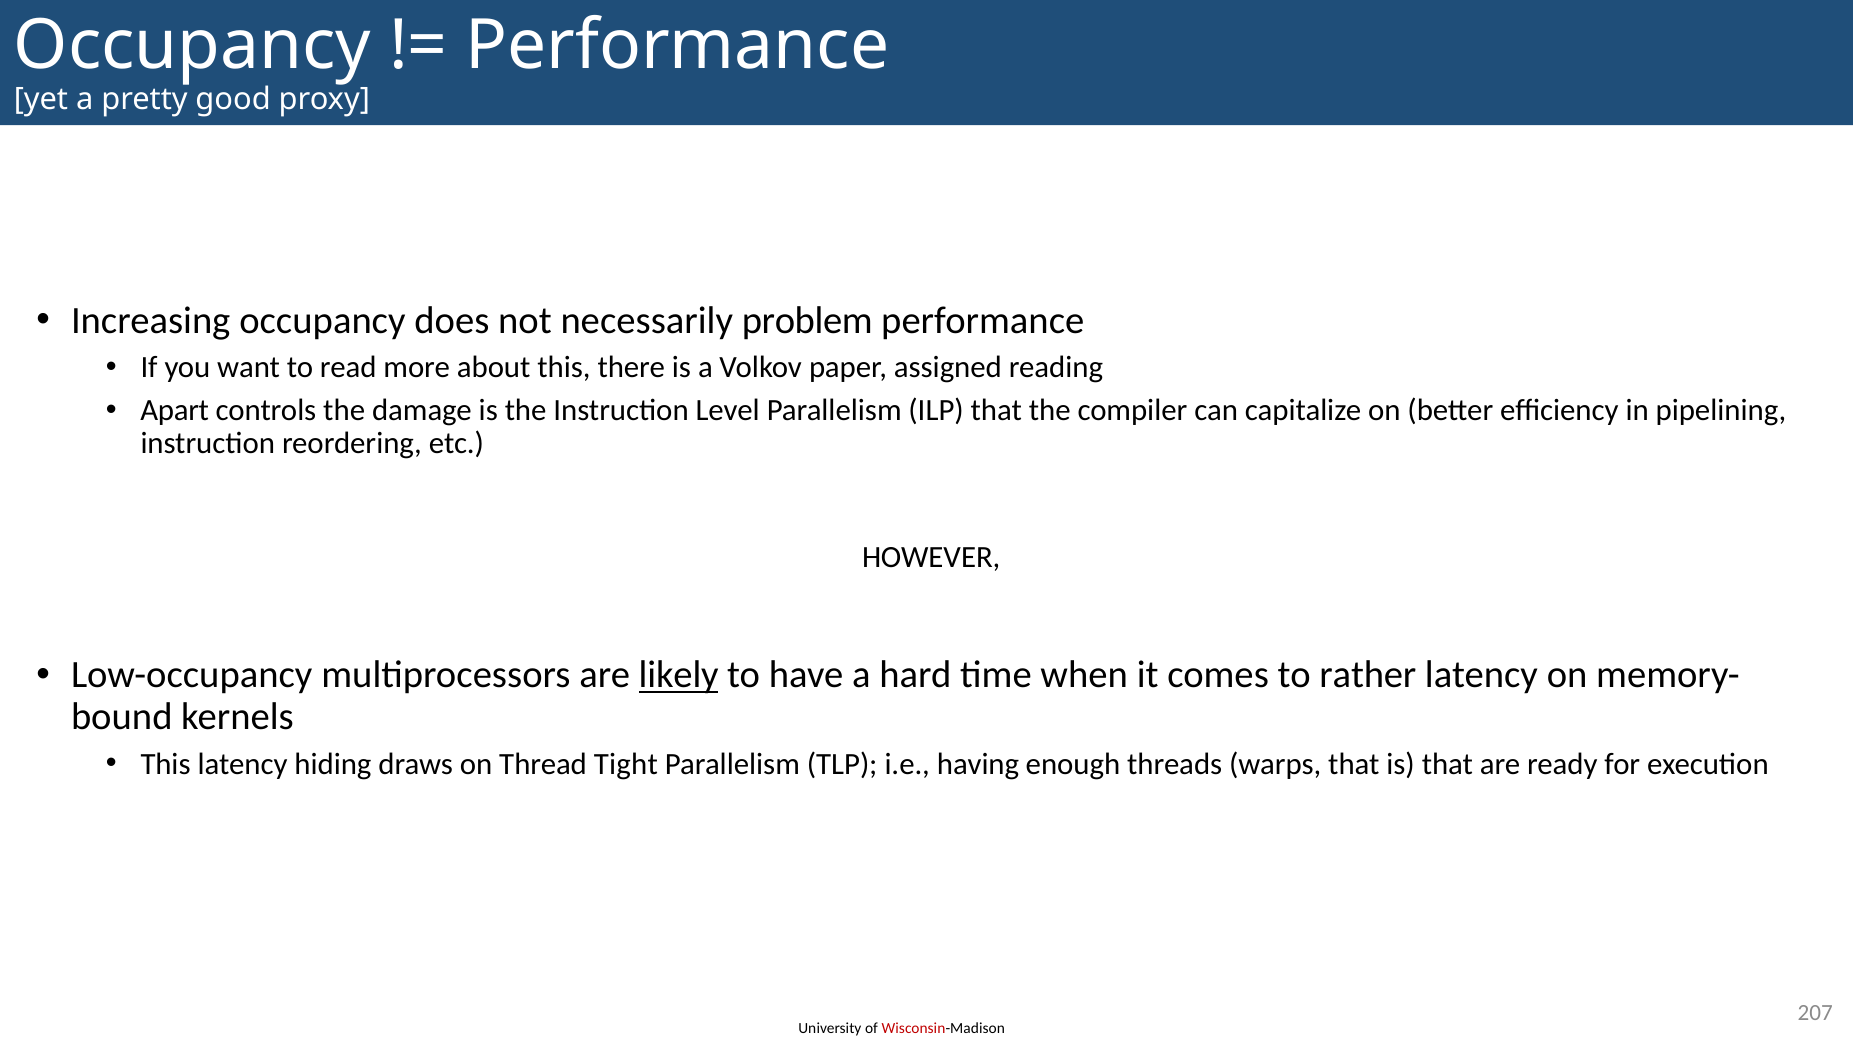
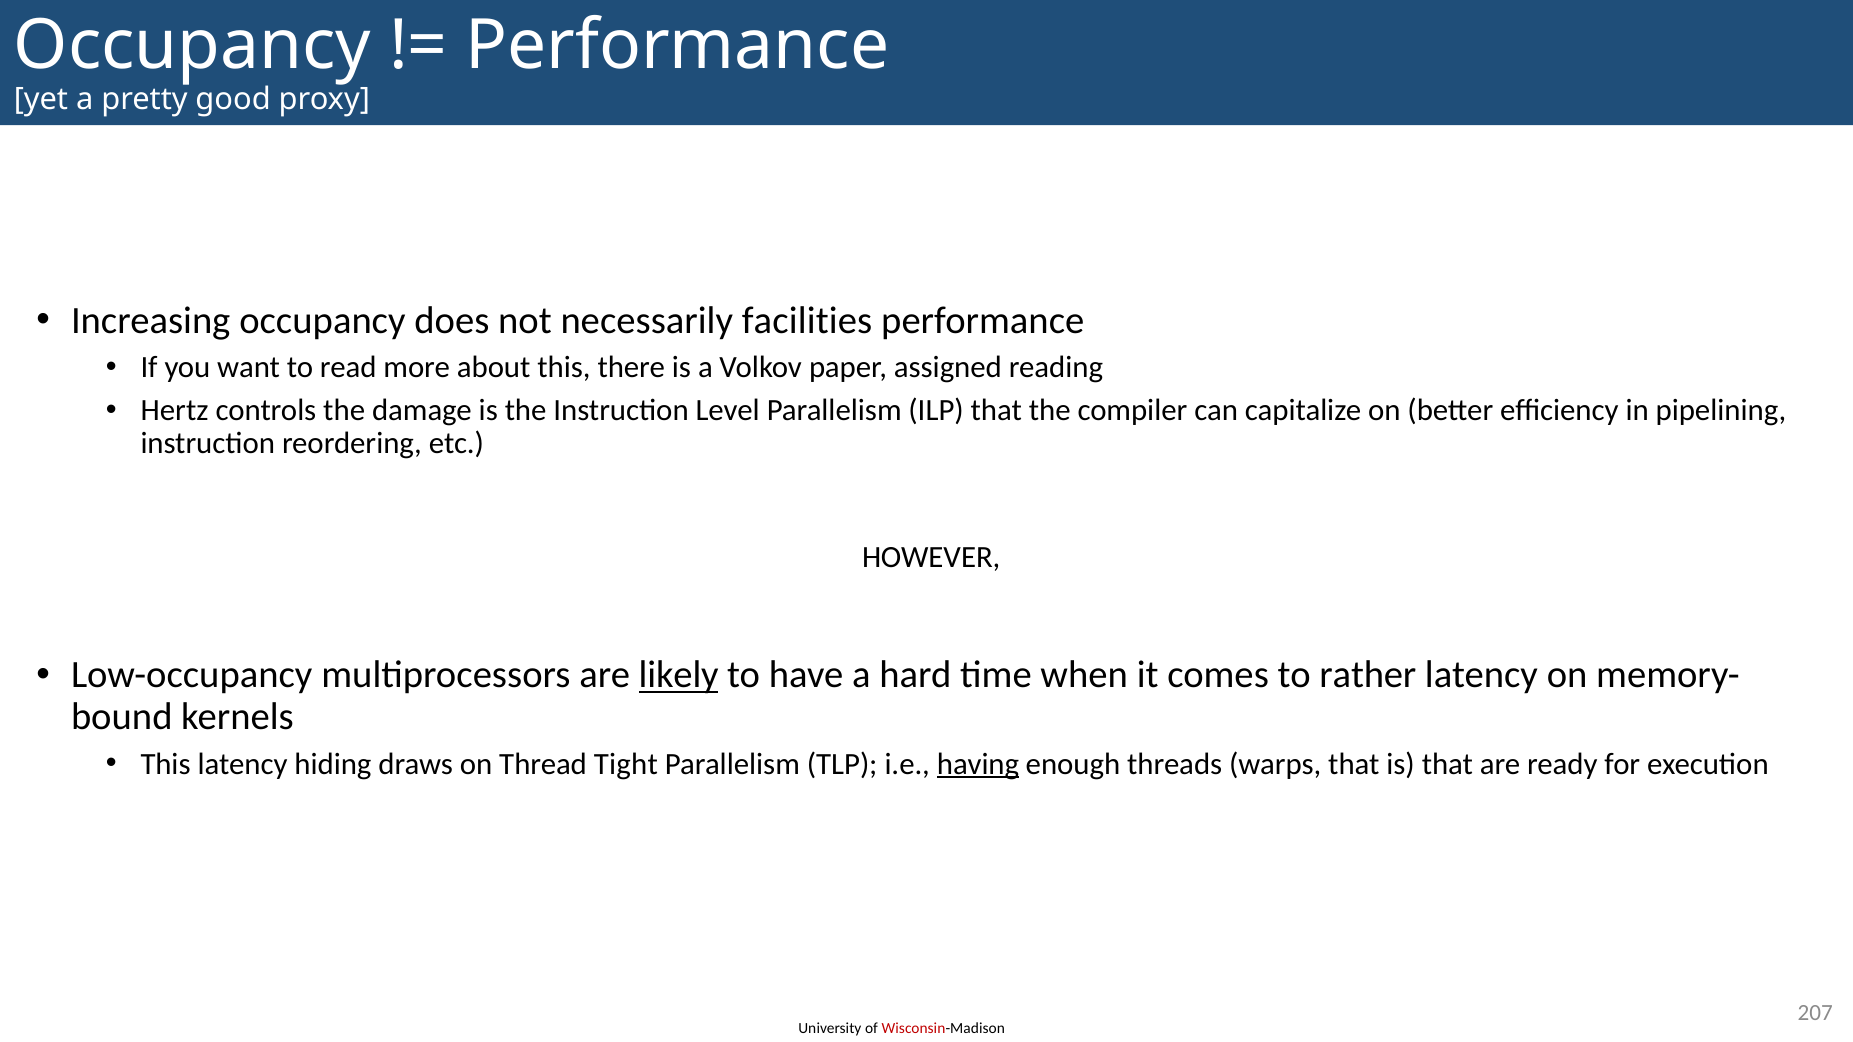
problem: problem -> facilities (807, 320)
Apart: Apart -> Hertz (175, 411)
having underline: none -> present (978, 764)
